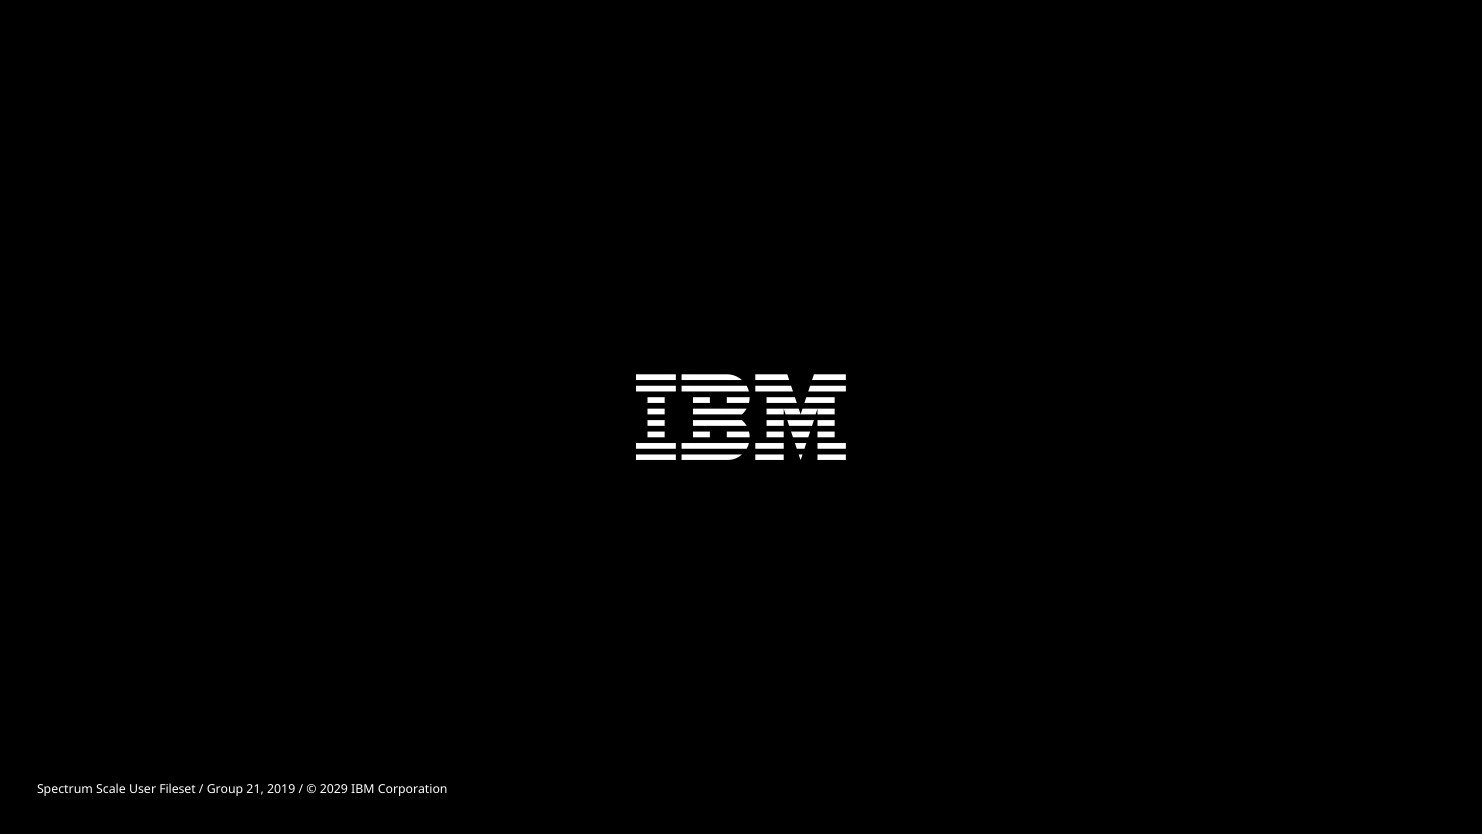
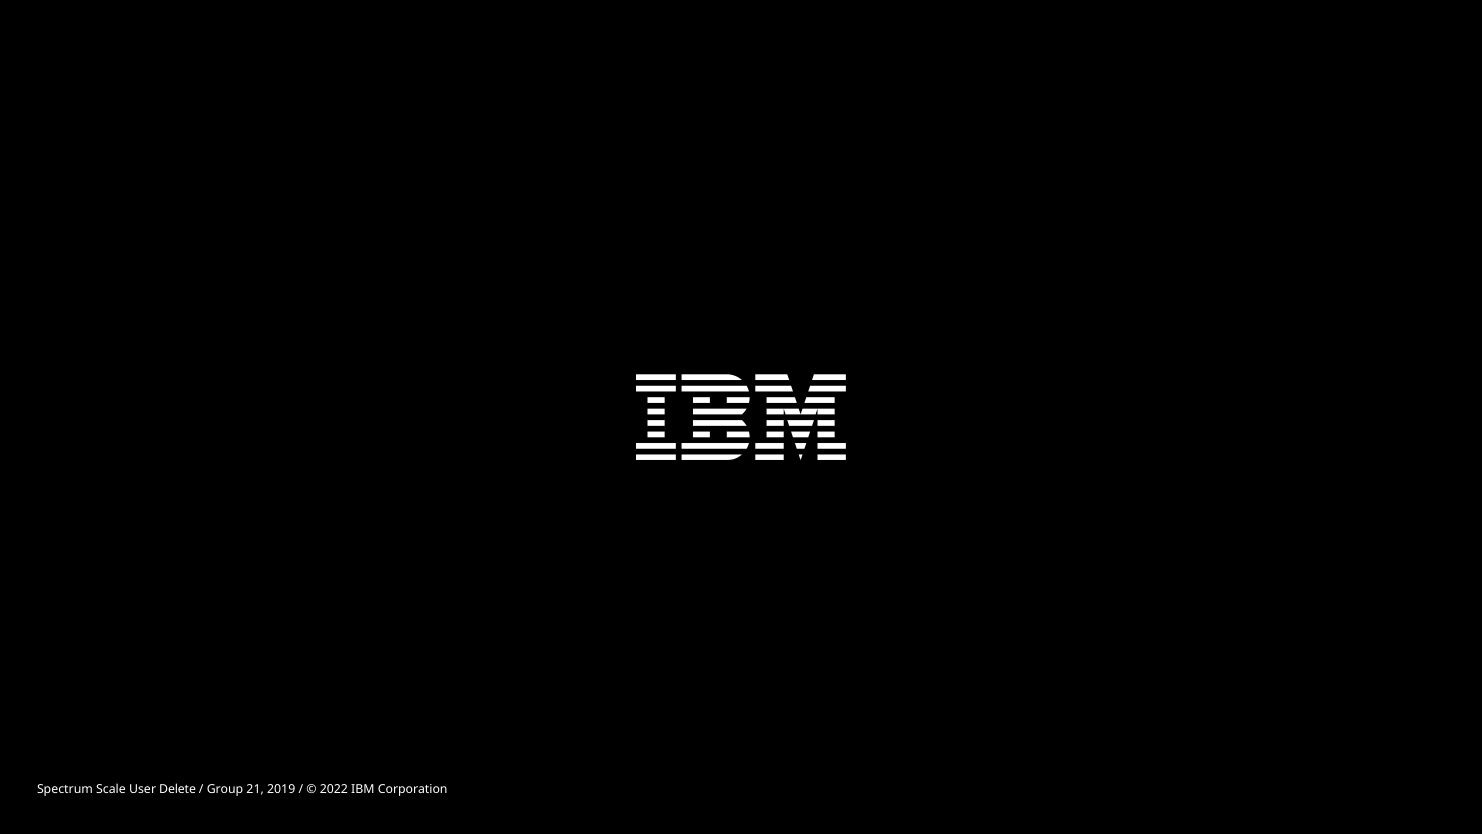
Fileset: Fileset -> Delete (178, 790)
2029: 2029 -> 2022 (334, 790)
